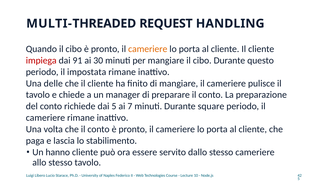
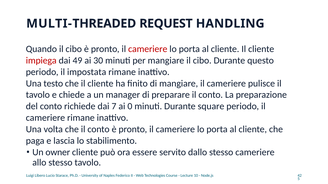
cameriere colour: orange -> red (148, 49)
91: 91 -> 49 (77, 61)
delle: delle -> testo (53, 84)
dai 5: 5 -> 7 (114, 107)
7: 7 -> 0 (130, 107)
hanno: hanno -> owner (58, 153)
